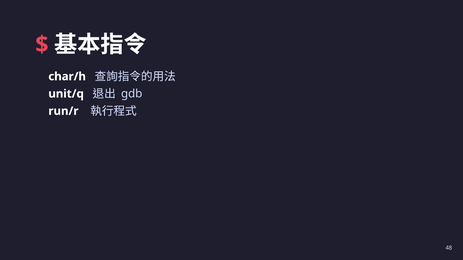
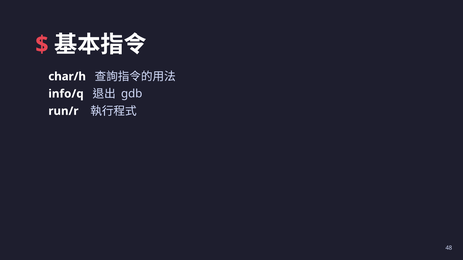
unit/q: unit/q -> info/q (66, 94)
